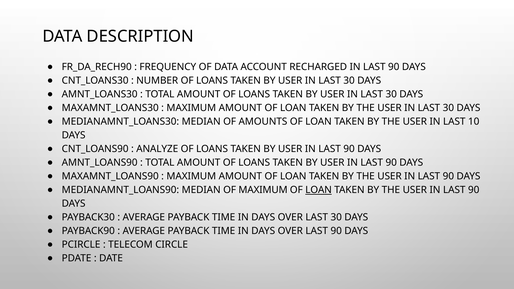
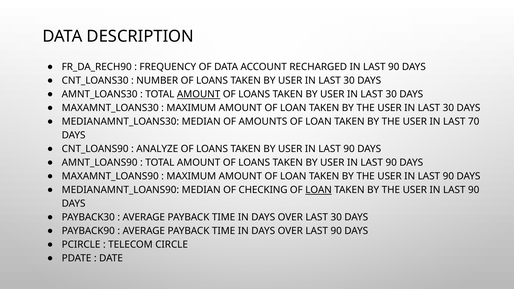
AMOUNT underline: none -> present (199, 94)
10: 10 -> 70 (474, 122)
OF MAXIMUM: MAXIMUM -> CHECKING (263, 190)
